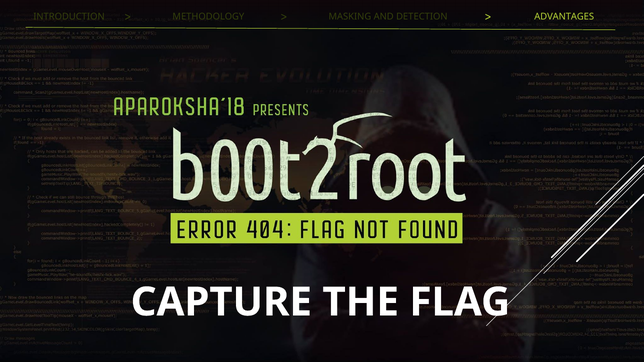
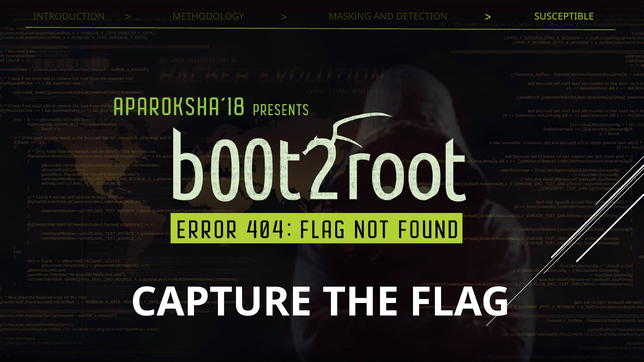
ADVANTAGES: ADVANTAGES -> SUSCEPTIBLE (564, 17)
